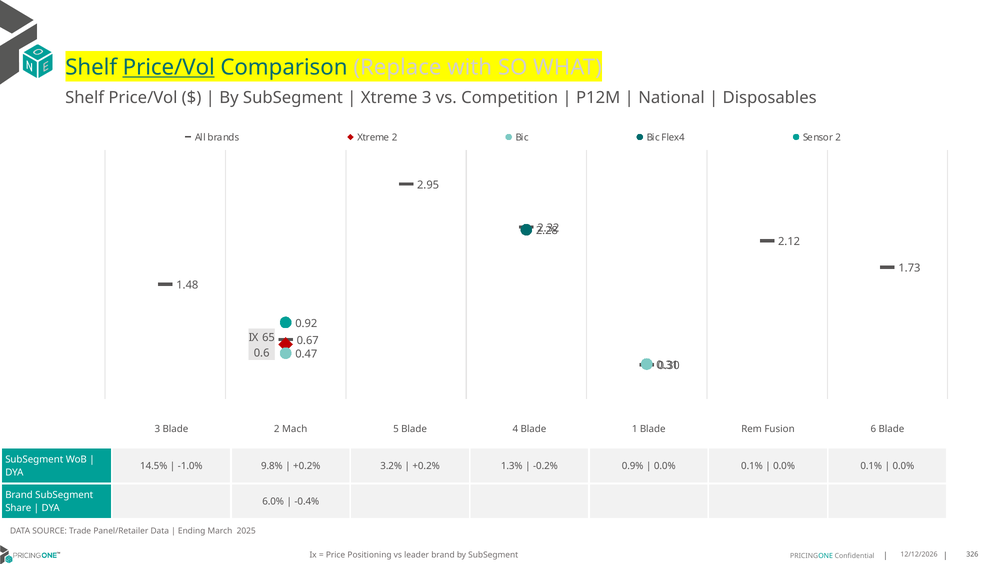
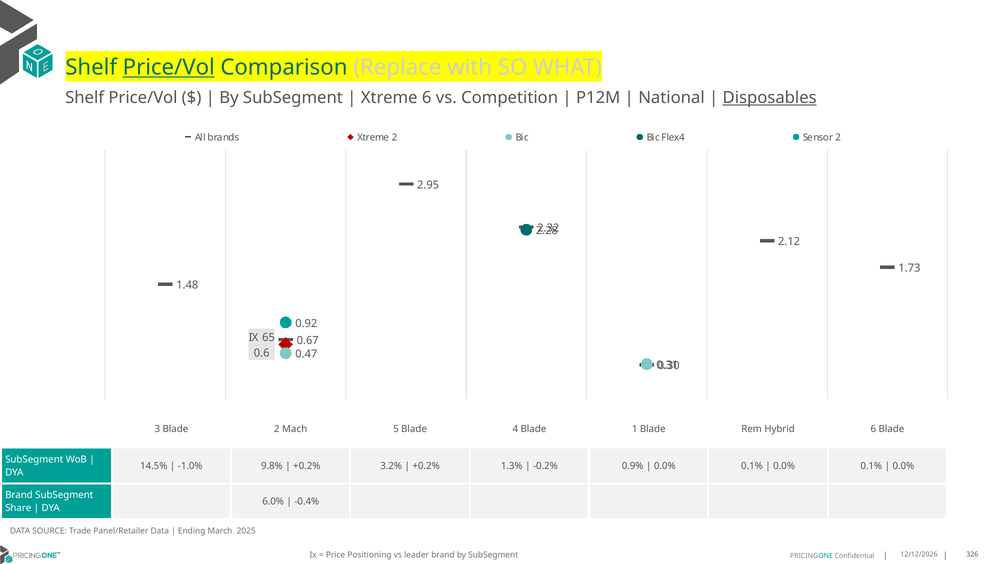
Xtreme 3: 3 -> 6 (427, 98)
Disposables underline: none -> present (770, 98)
Fusion: Fusion -> Hybrid (780, 429)
